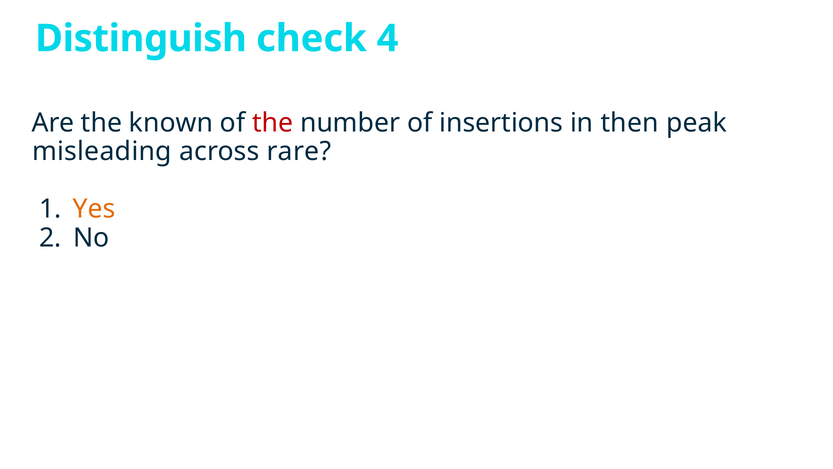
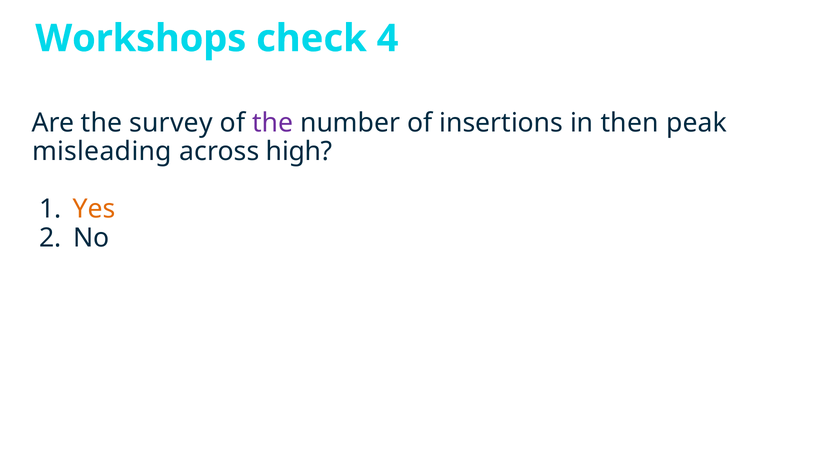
Distinguish: Distinguish -> Workshops (141, 38)
known: known -> survey (171, 123)
the colour: red -> purple (273, 123)
rare: rare -> high (299, 151)
